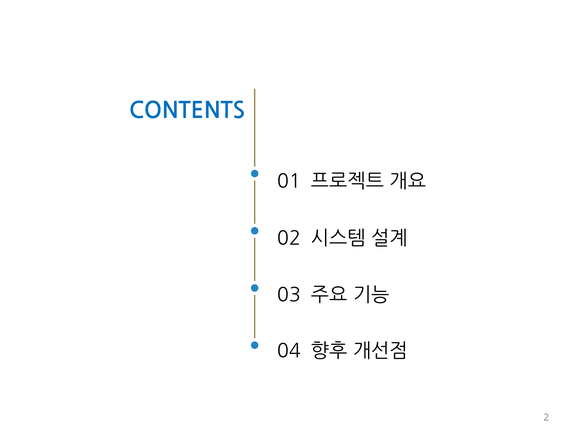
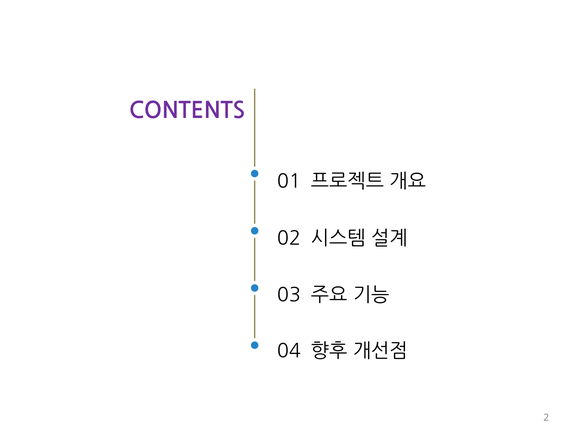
CONTENTS colour: blue -> purple (187, 111)
